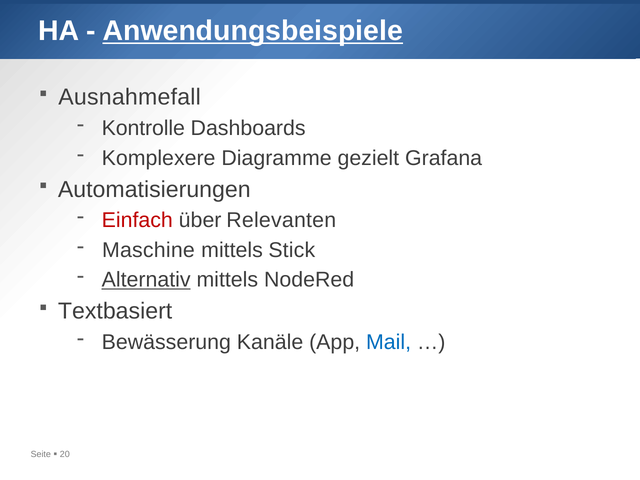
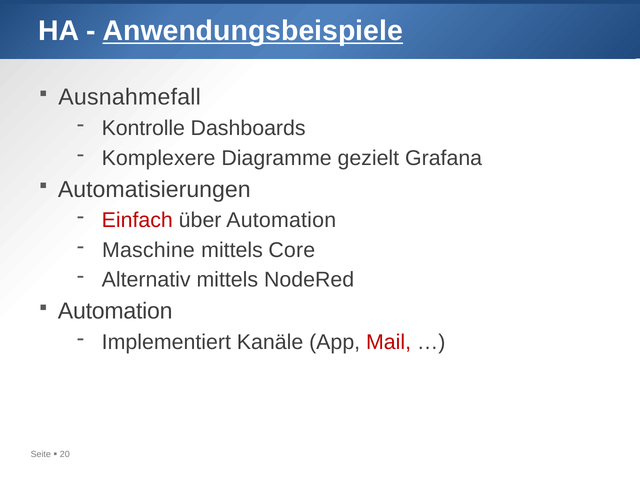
über Relevanten: Relevanten -> Automation (281, 220)
Stick: Stick -> Core (292, 250)
Alternativ underline: present -> none (146, 280)
Textbasiert: Textbasiert -> Automation (115, 311)
Bewässerung: Bewässerung -> Implementiert (166, 342)
Mail colour: blue -> red (389, 342)
